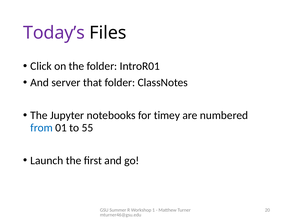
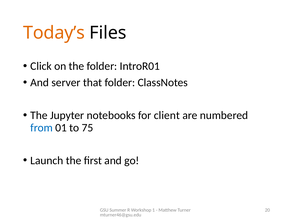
Today’s colour: purple -> orange (54, 33)
timey: timey -> client (167, 115)
55: 55 -> 75 (87, 128)
